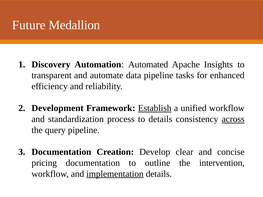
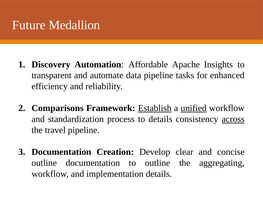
Automated: Automated -> Affordable (148, 65)
Development: Development -> Comparisons (58, 108)
unified underline: none -> present (194, 108)
query: query -> travel (55, 130)
pricing: pricing -> outline (44, 163)
intervention: intervention -> aggregating (222, 163)
implementation underline: present -> none (115, 174)
